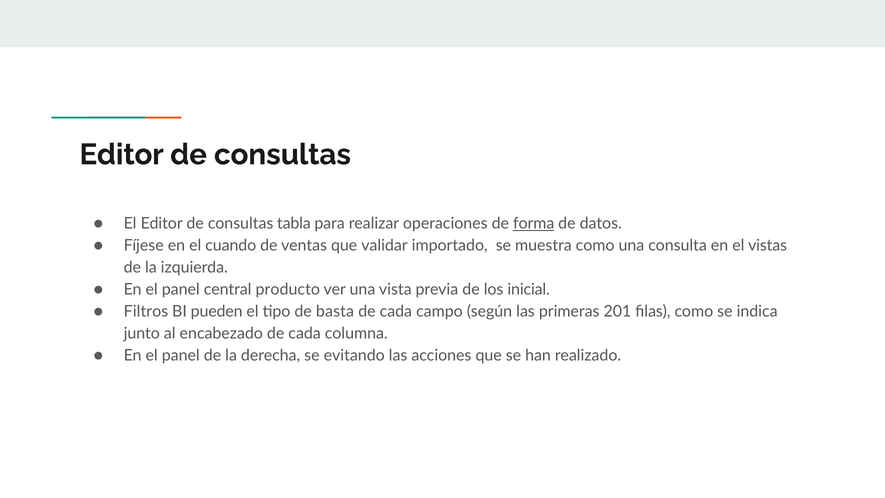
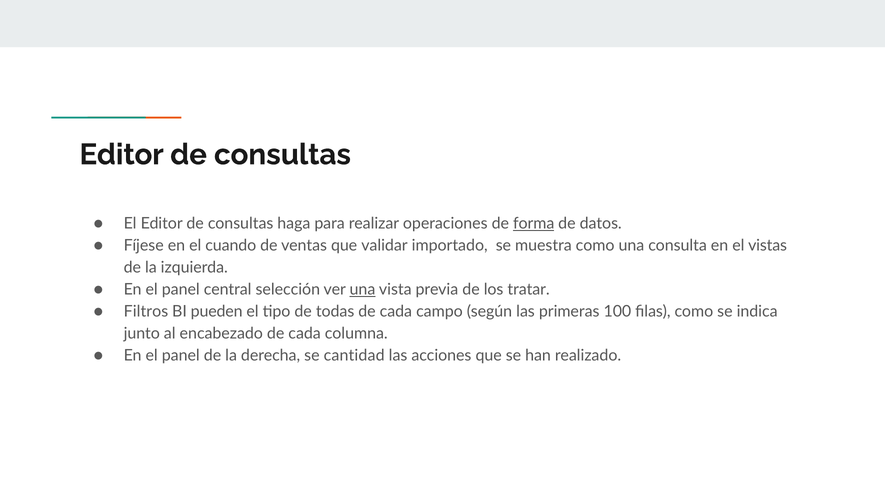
tabla: tabla -> haga (294, 223)
producto: producto -> selección (288, 289)
una underline: none -> present (362, 289)
inicial: inicial -> tratar (529, 289)
basta: basta -> todas (335, 312)
201: 201 -> 100 (617, 312)
evitando: evitando -> cantidad (354, 356)
